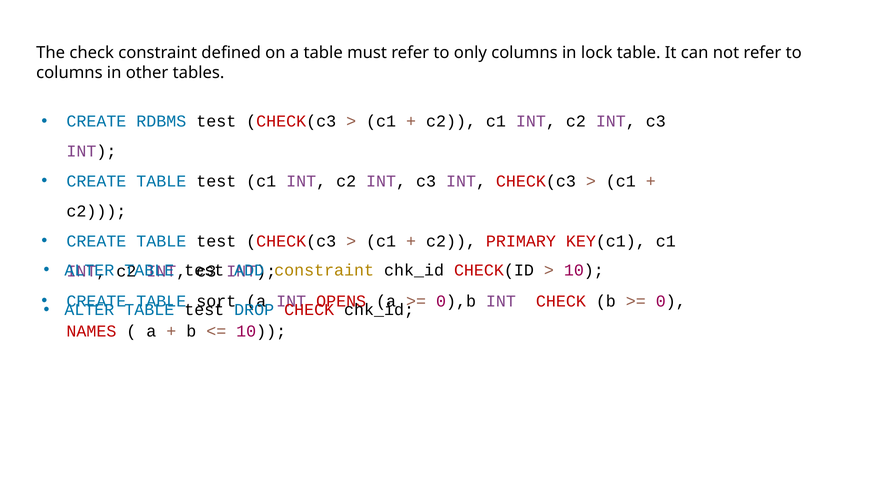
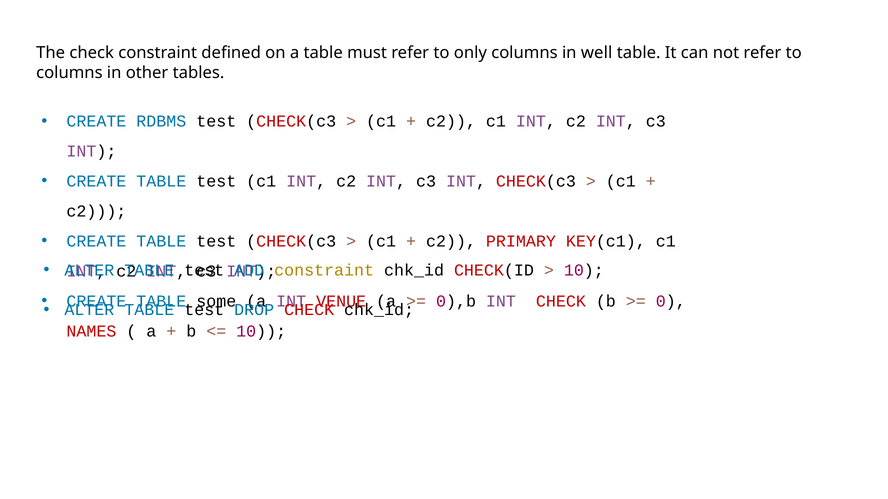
lock: lock -> well (597, 53)
sort: sort -> some (216, 301)
OPENS: OPENS -> VENUE (341, 301)
